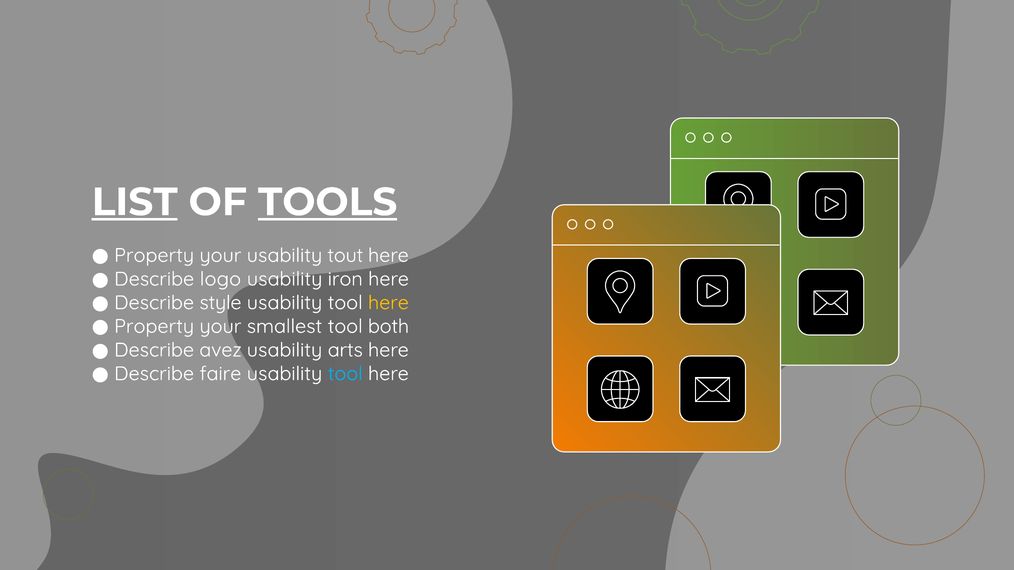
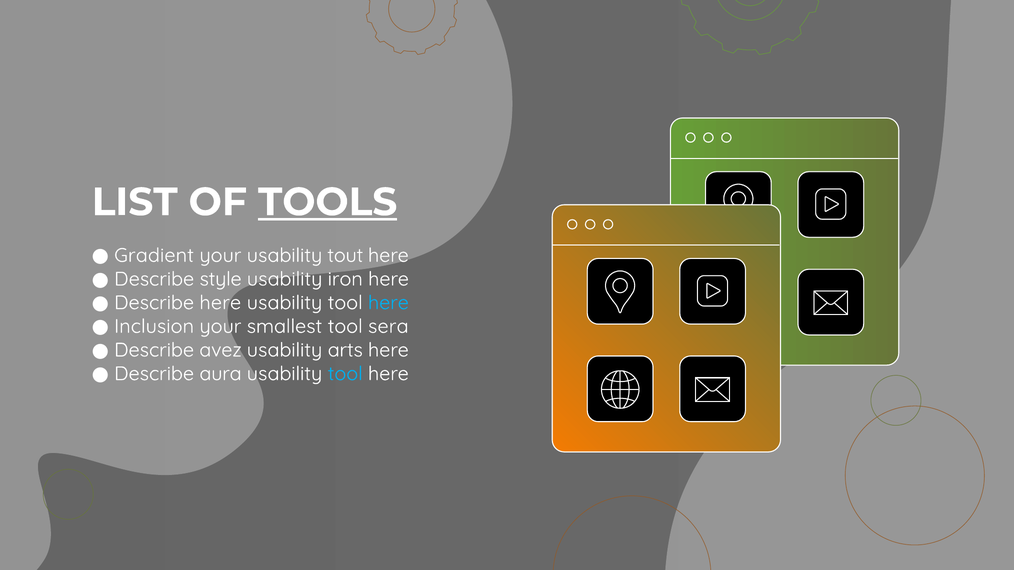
LIST underline: present -> none (135, 202)
Property: Property -> Gradient (154, 256)
logo: logo -> style (221, 279)
Describe style: style -> here (220, 303)
here colour: yellow -> light blue (388, 303)
Property: Property -> Inclusion (154, 327)
both: both -> sera (388, 327)
faire: faire -> aura (221, 374)
